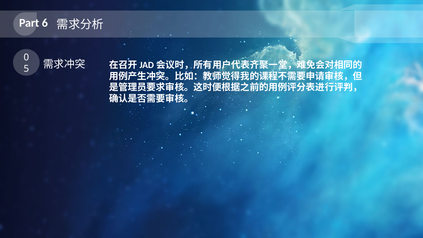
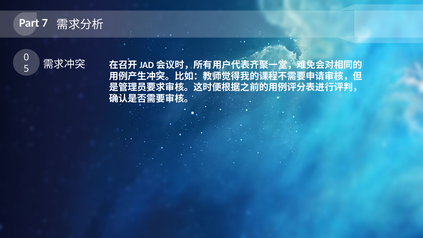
6: 6 -> 7 (45, 23)
